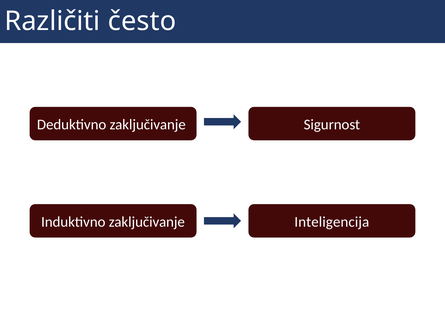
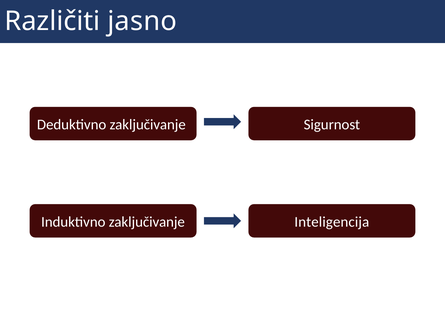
često: često -> jasno (142, 21)
